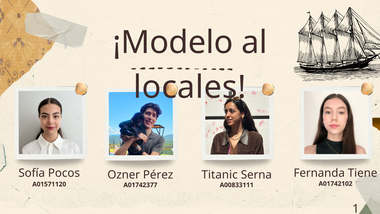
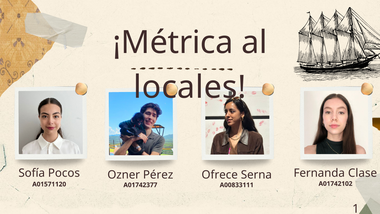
¡Modelo: ¡Modelo -> ¡Métrica (173, 42)
Tiene: Tiene -> Clase (363, 173)
Titanic: Titanic -> Ofrece (220, 175)
